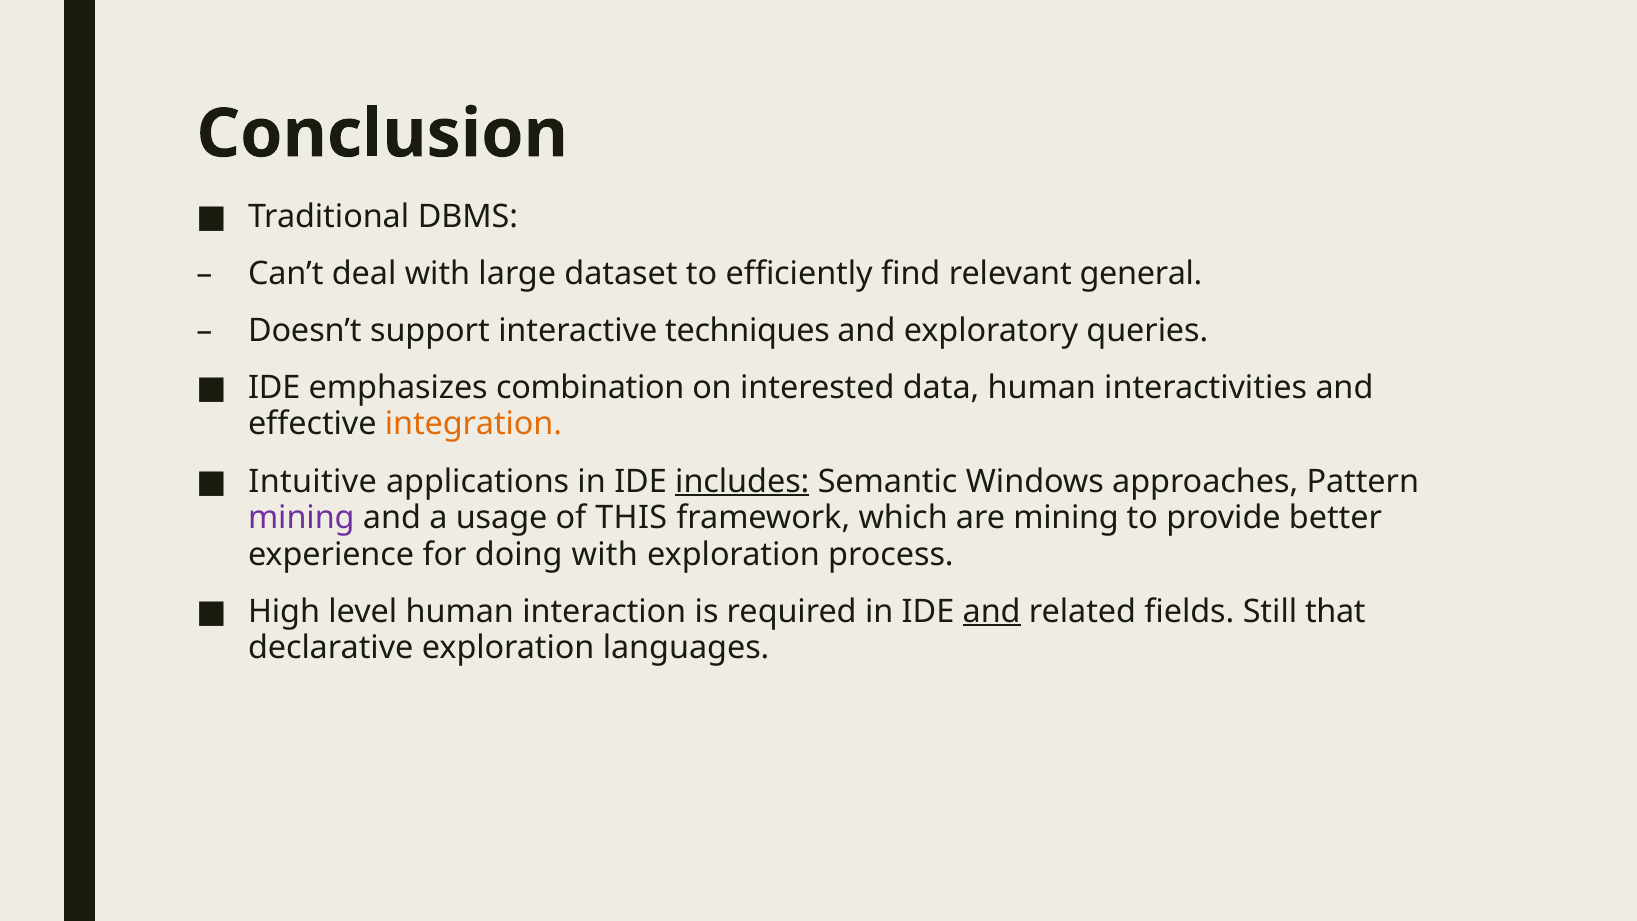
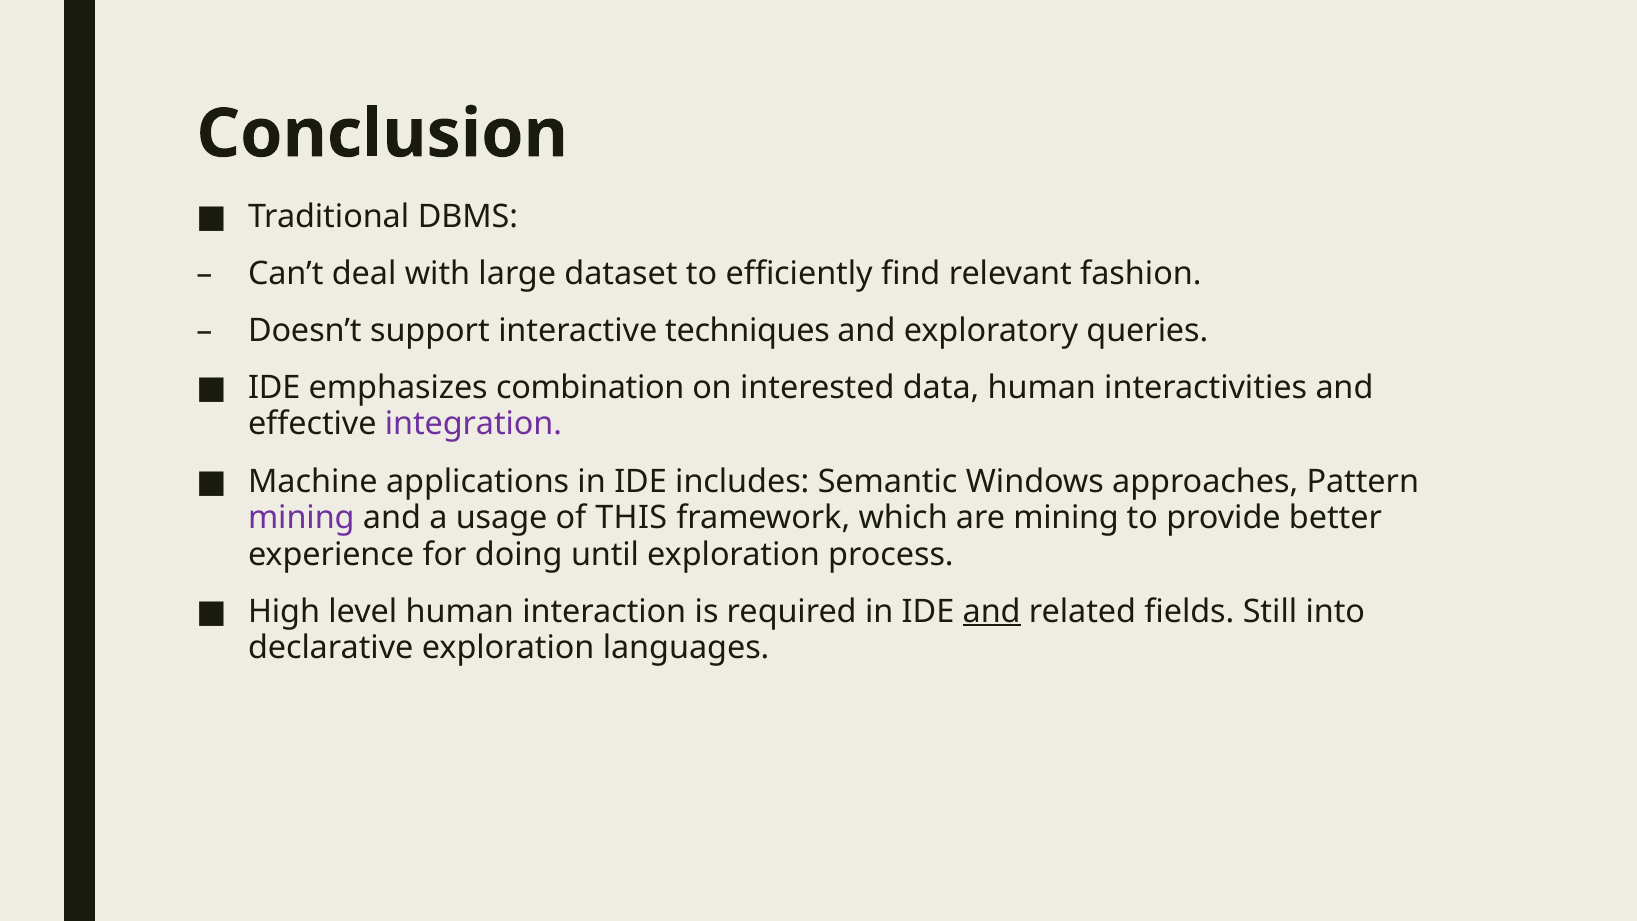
general: general -> fashion (1141, 274)
integration colour: orange -> purple (473, 424)
Intuitive: Intuitive -> Machine (313, 481)
includes underline: present -> none (742, 481)
doing with: with -> until (605, 554)
that: that -> into (1335, 611)
